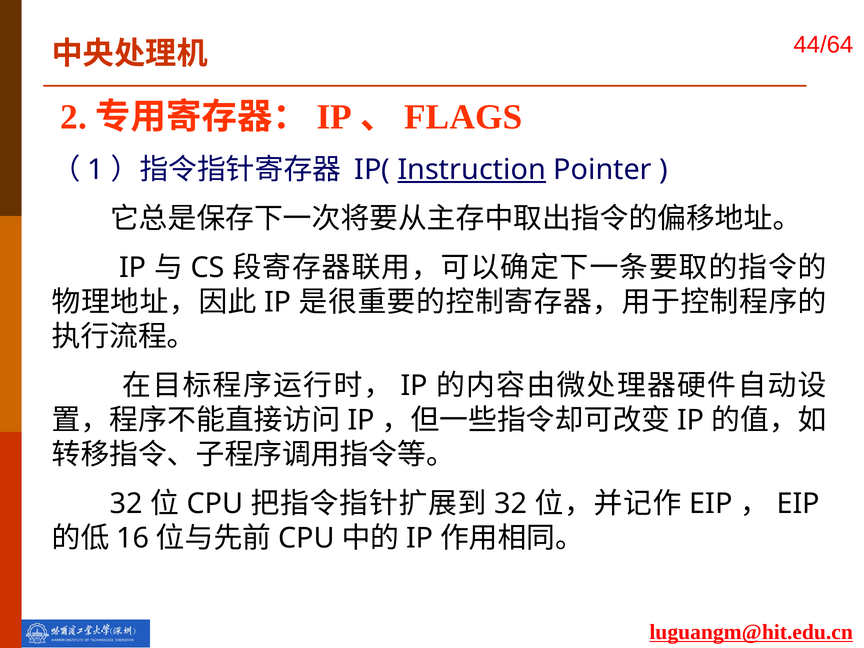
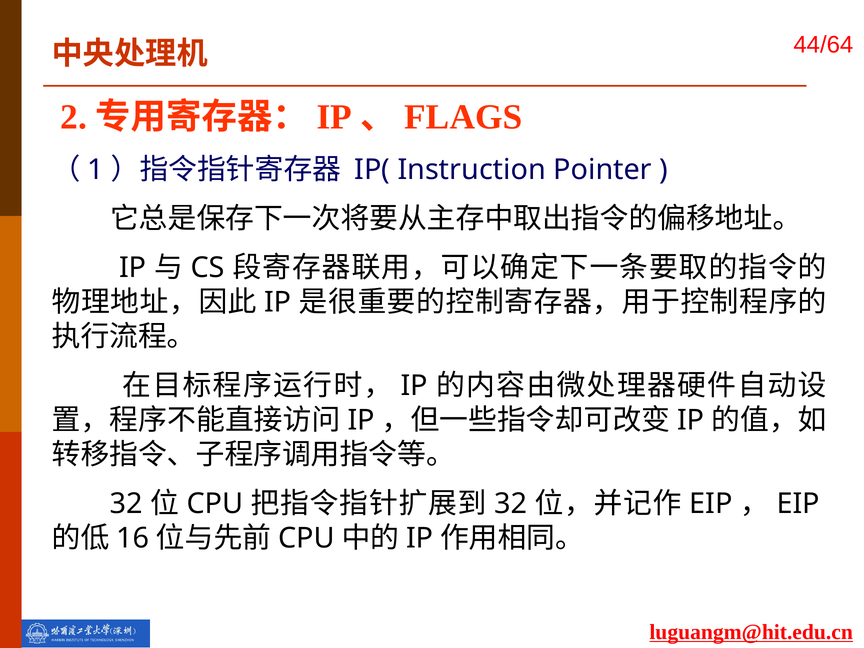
Instruction underline: present -> none (472, 170)
